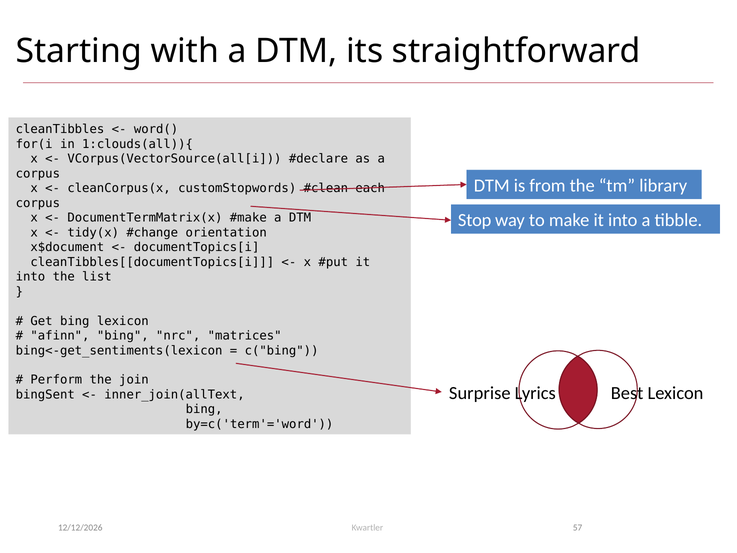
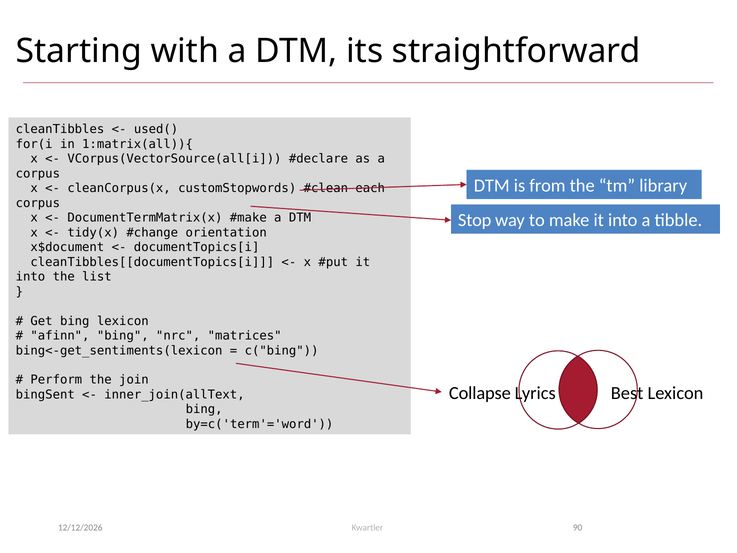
word(: word( -> used( (156, 129)
1:clouds(all)){: 1:clouds(all)){ -> 1:matrix(all)){ (138, 144)
Surprise: Surprise -> Collapse (480, 393)
57: 57 -> 90 (578, 528)
